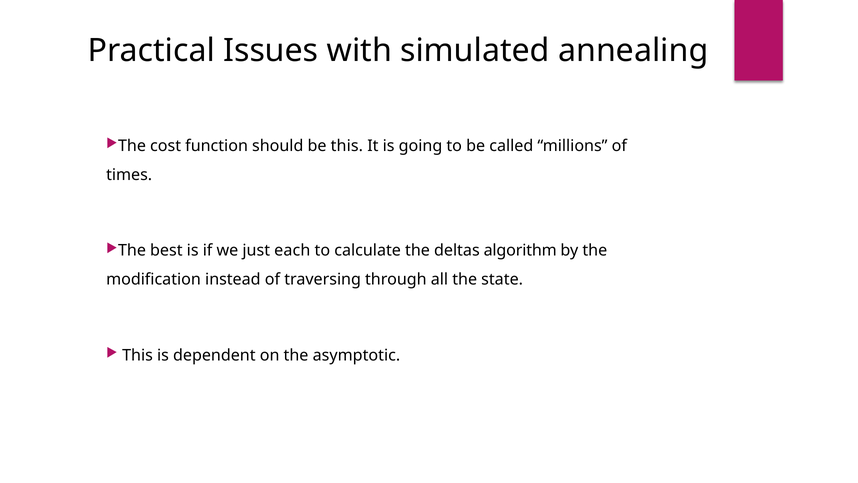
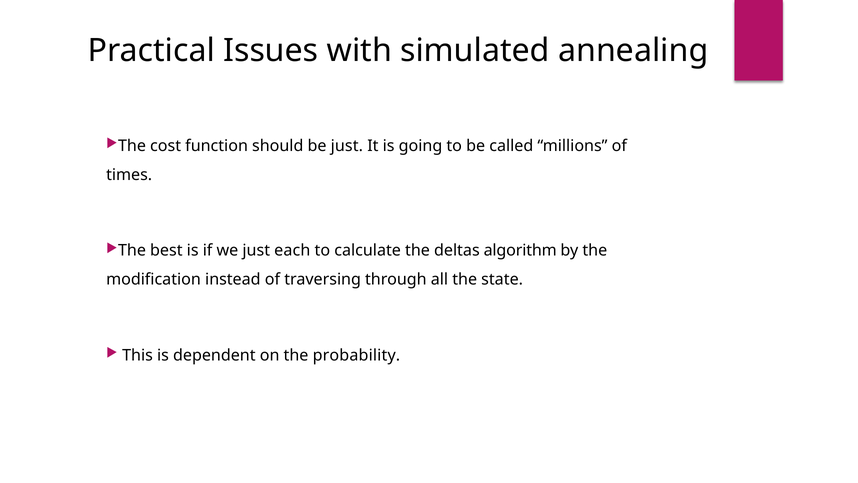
be this: this -> just (347, 146)
asymptotic: asymptotic -> probability (356, 355)
